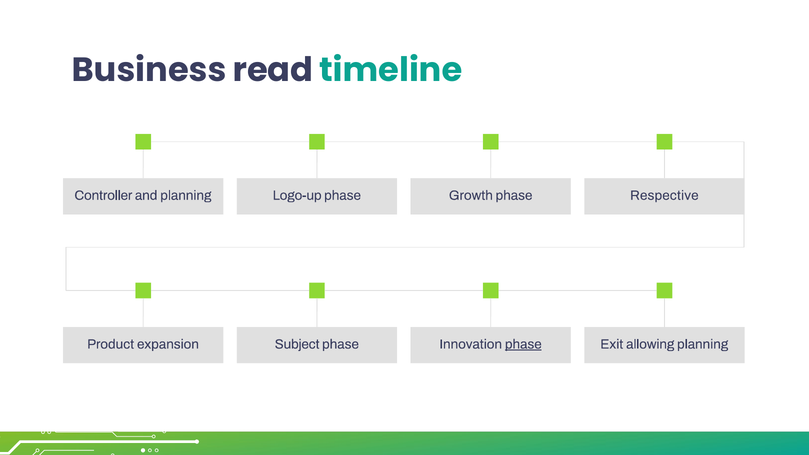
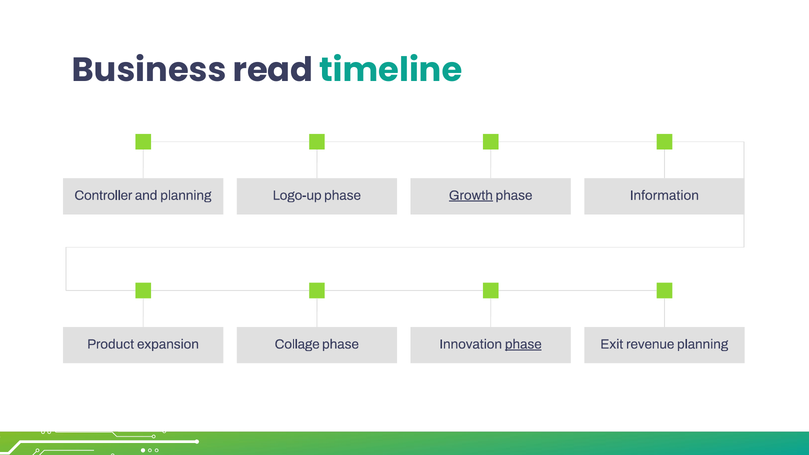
Growth underline: none -> present (471, 195)
Respective: Respective -> Information (664, 195)
Subject: Subject -> Collage (297, 344)
allowing: allowing -> revenue (650, 344)
